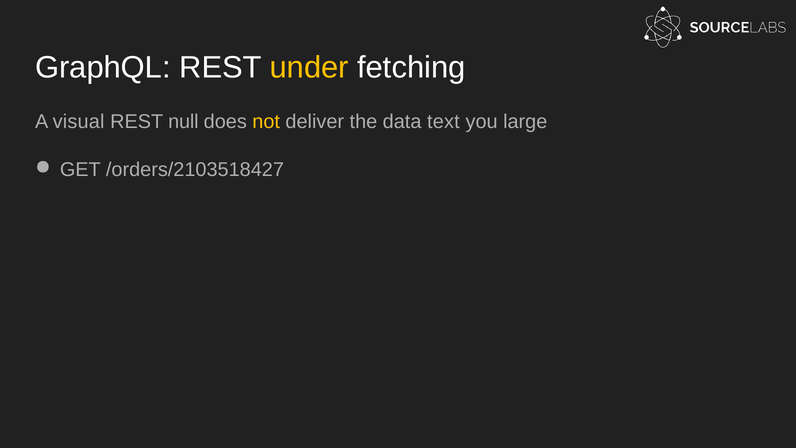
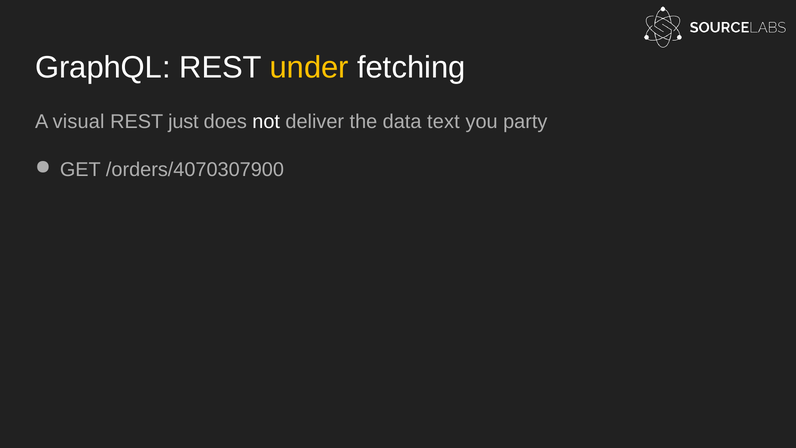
null: null -> just (183, 122)
not colour: yellow -> white (266, 122)
large: large -> party (525, 122)
/orders/2103518427: /orders/2103518427 -> /orders/4070307900 (195, 169)
